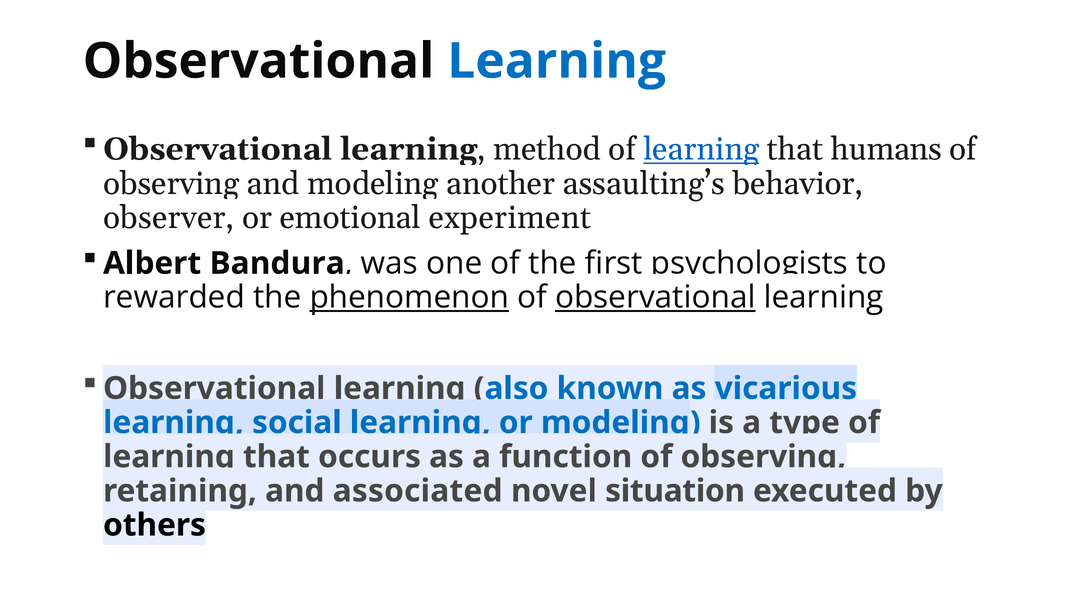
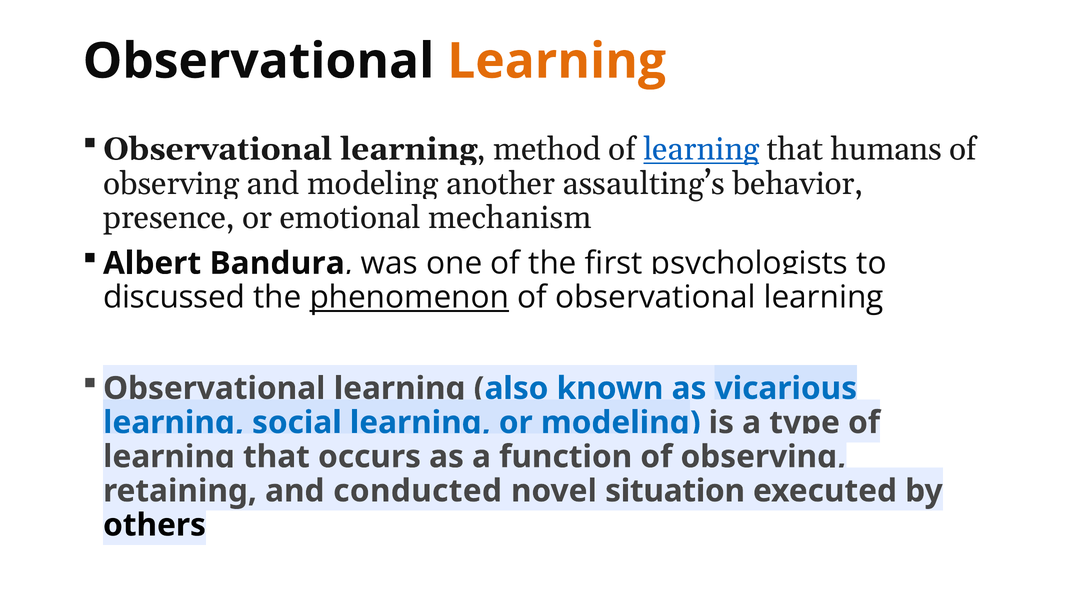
Learning colour: blue -> orange (557, 61)
observer: observer -> presence (169, 218)
experiment: experiment -> mechanism (510, 218)
rewarded: rewarded -> discussed (174, 298)
observational underline: present -> none (655, 298)
associated: associated -> conducted (418, 491)
